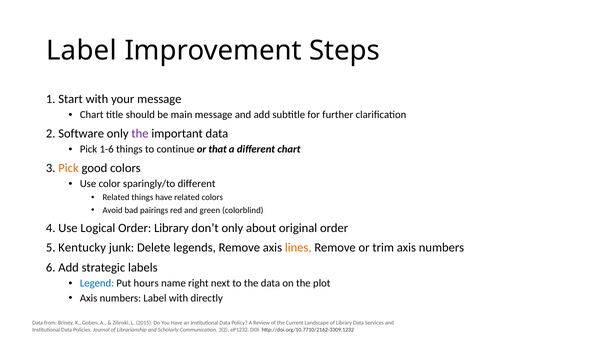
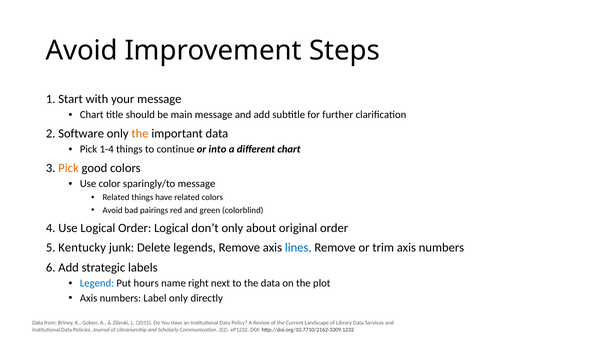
Label: Label -> Avoid (82, 51)
the colour: purple -> orange (140, 134)
1-6: 1-6 -> 1-4 (107, 149)
that: that -> into (217, 149)
sparingly/to different: different -> message (197, 184)
Order Library: Library -> Logical (171, 228)
lines colour: orange -> blue (298, 248)
Label with: with -> only (178, 298)
